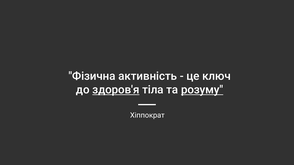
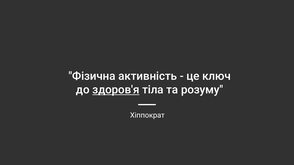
розуму underline: present -> none (202, 90)
